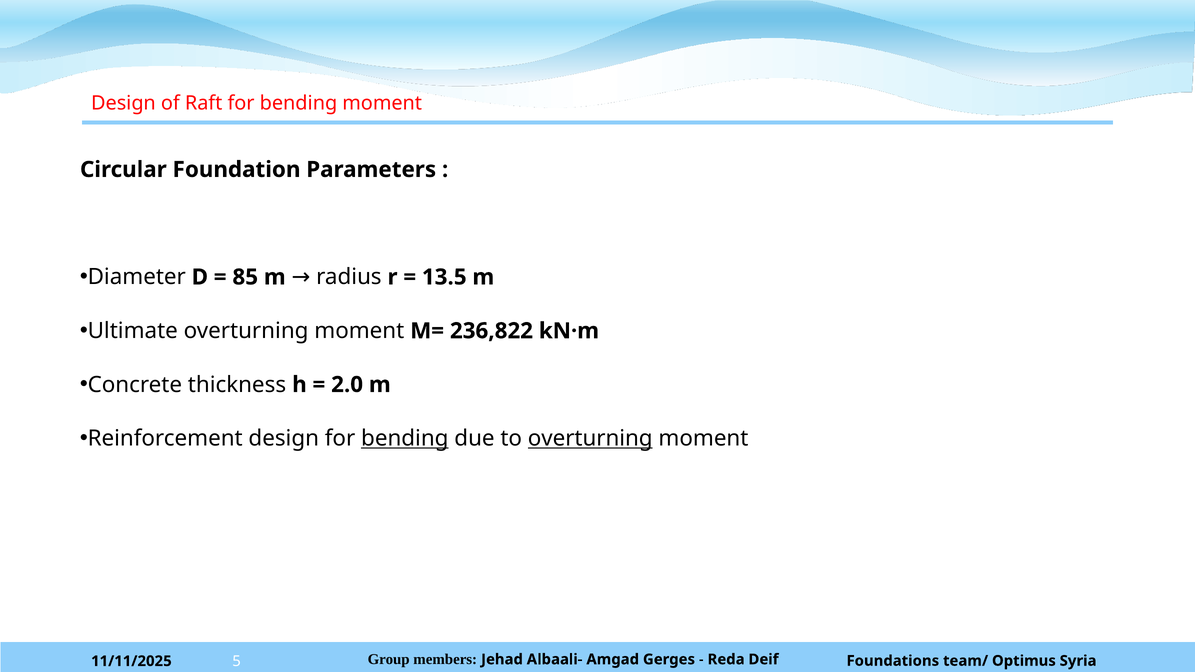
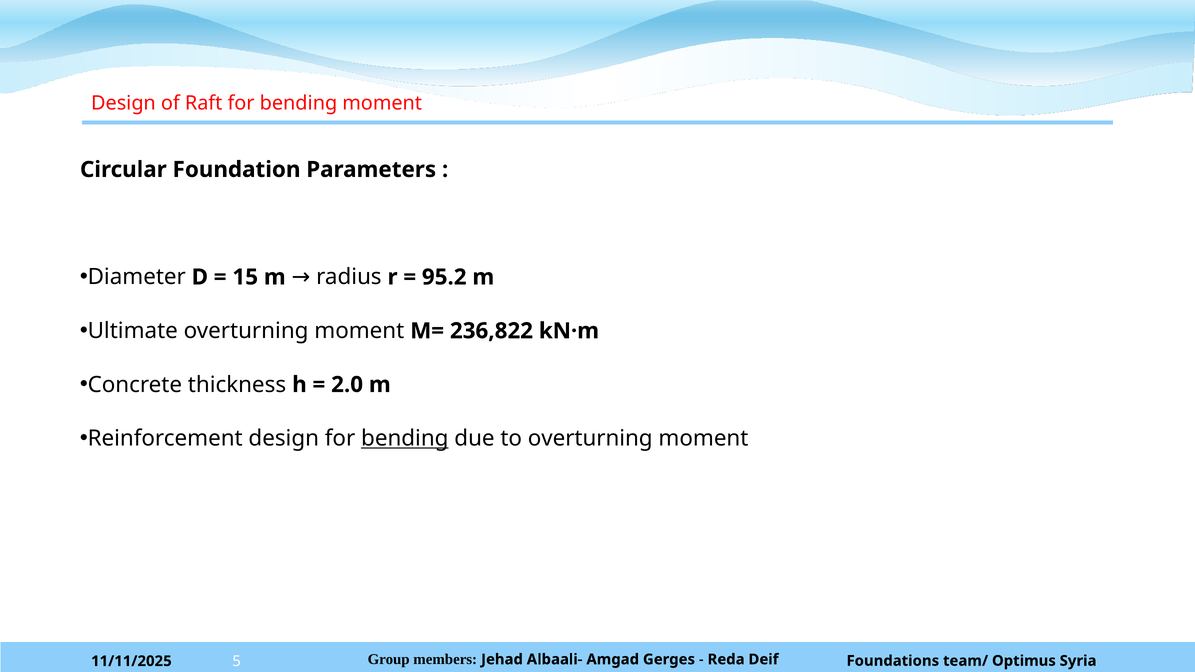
85: 85 -> 15 (245, 277)
13.5: 13.5 -> 95.2 (444, 277)
overturning underline: present -> none (590, 439)
